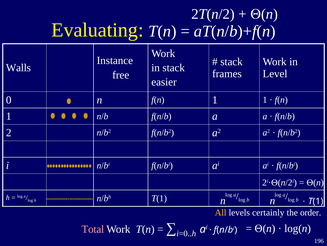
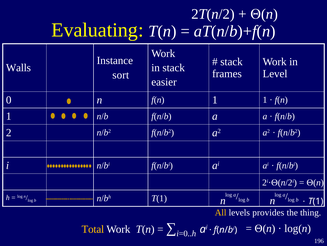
free: free -> sort (121, 75)
certainly: certainly -> provides (268, 212)
order: order -> thing (311, 212)
Total colour: pink -> yellow (93, 228)
